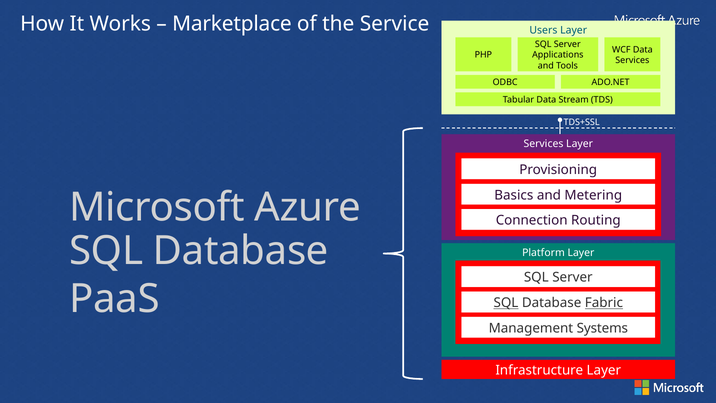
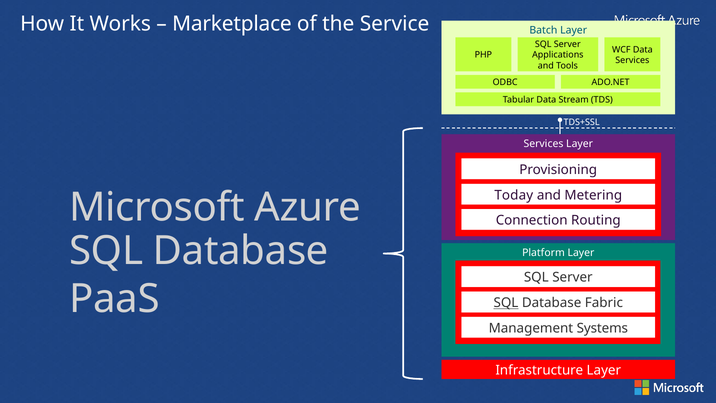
Users: Users -> Batch (543, 30)
Basics: Basics -> Today (514, 195)
Fabric underline: present -> none (604, 303)
